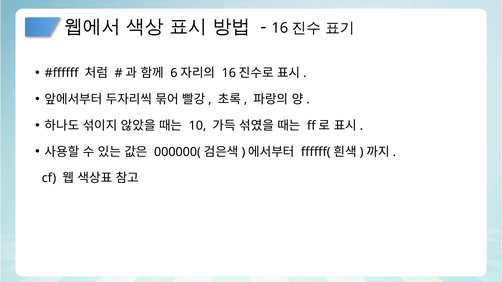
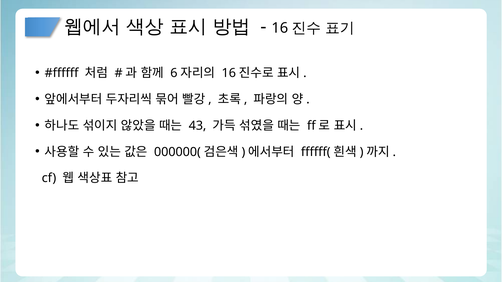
10: 10 -> 43 (198, 126)
